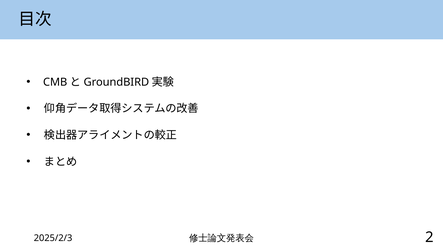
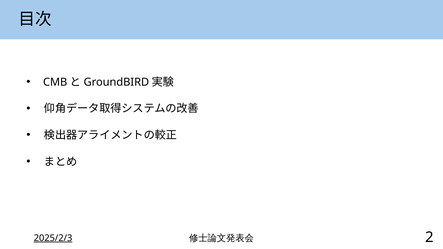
2025/2/3 underline: none -> present (53, 238)
